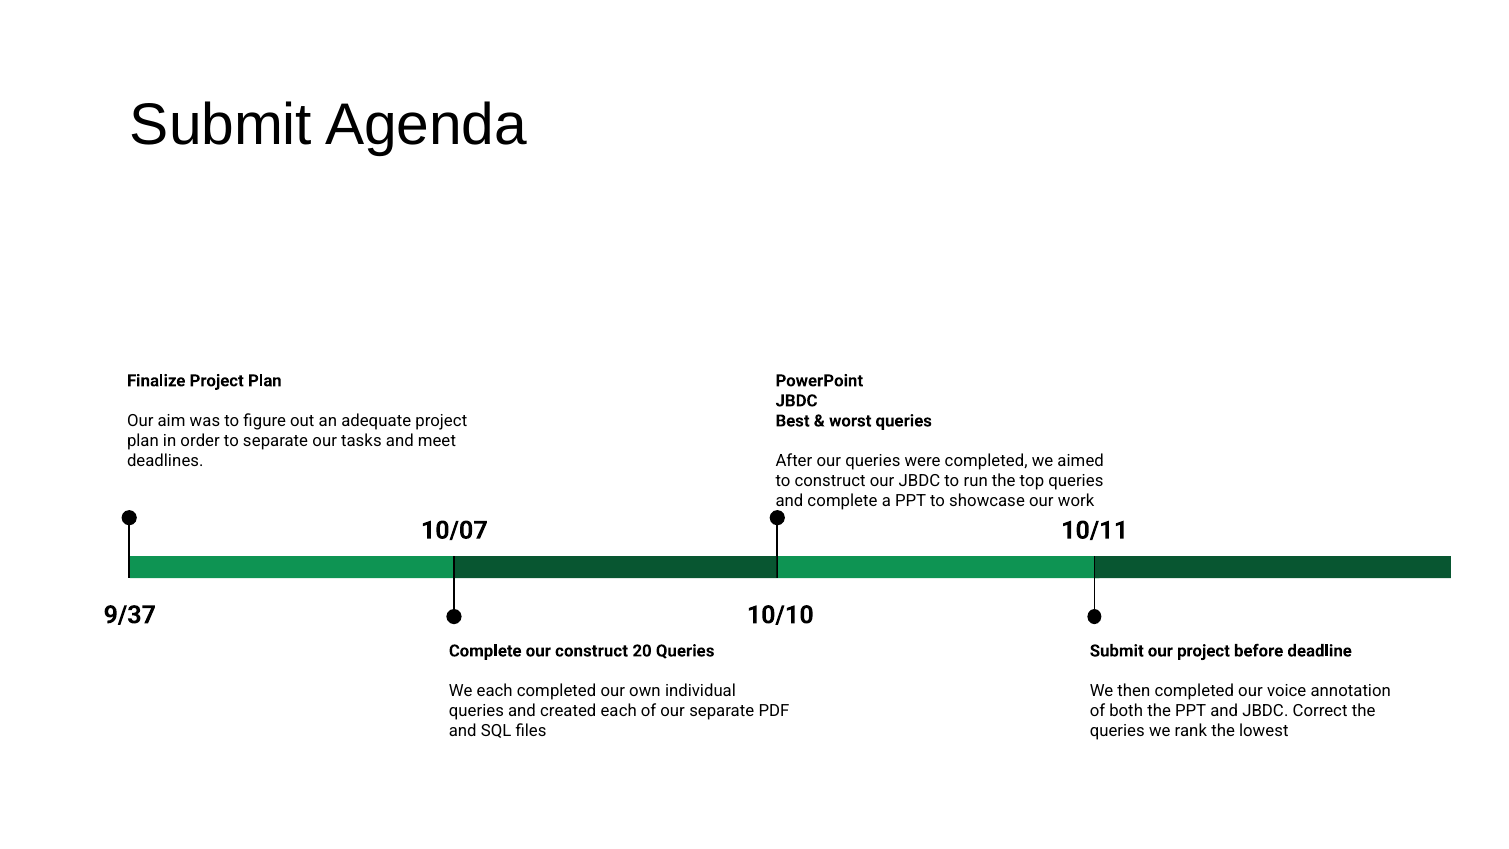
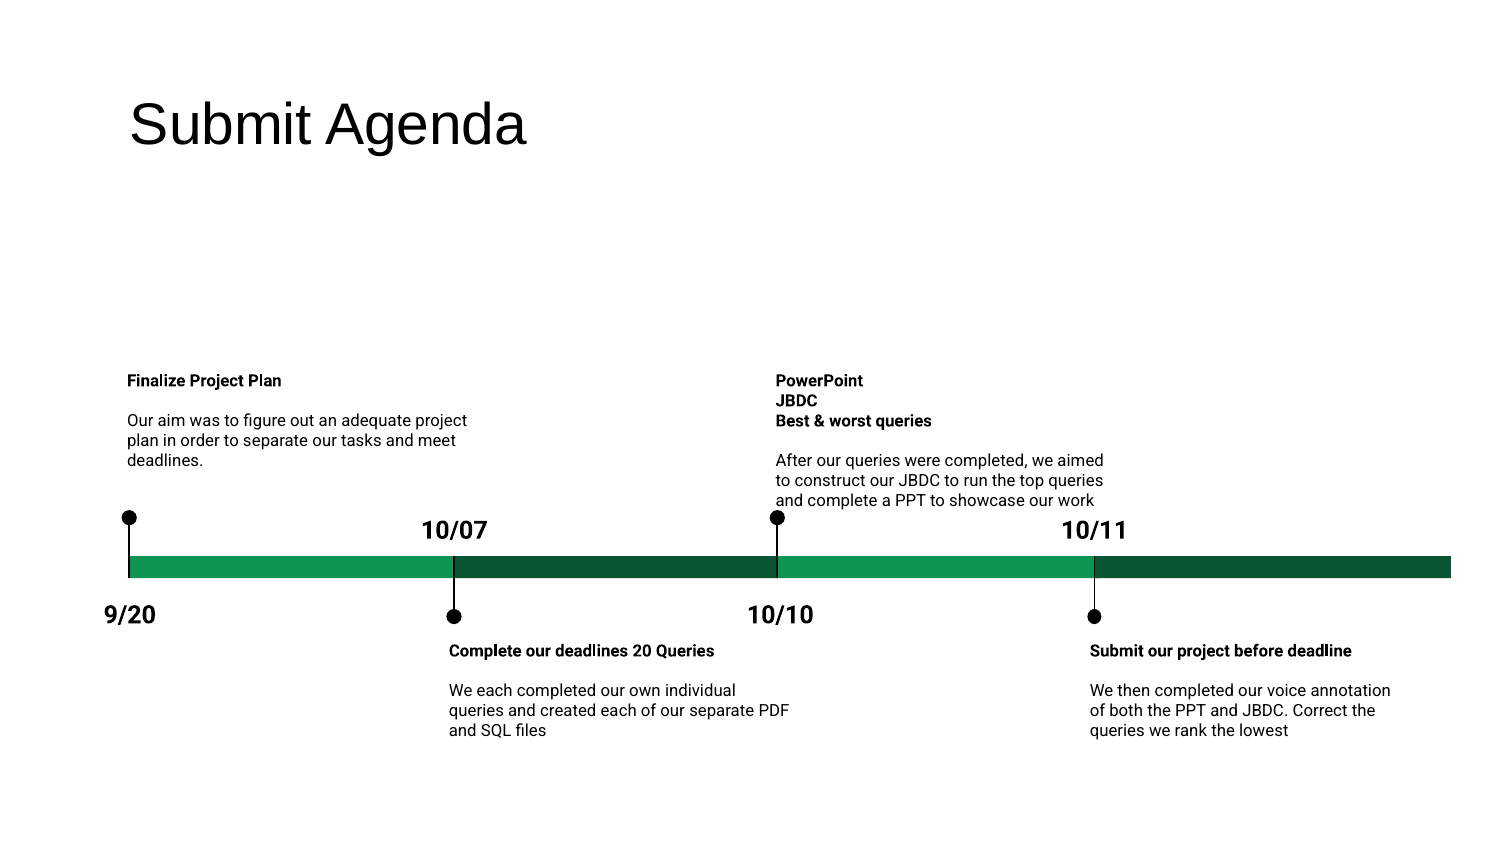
9/37: 9/37 -> 9/20 (130, 615)
our construct: construct -> deadlines (592, 651)
